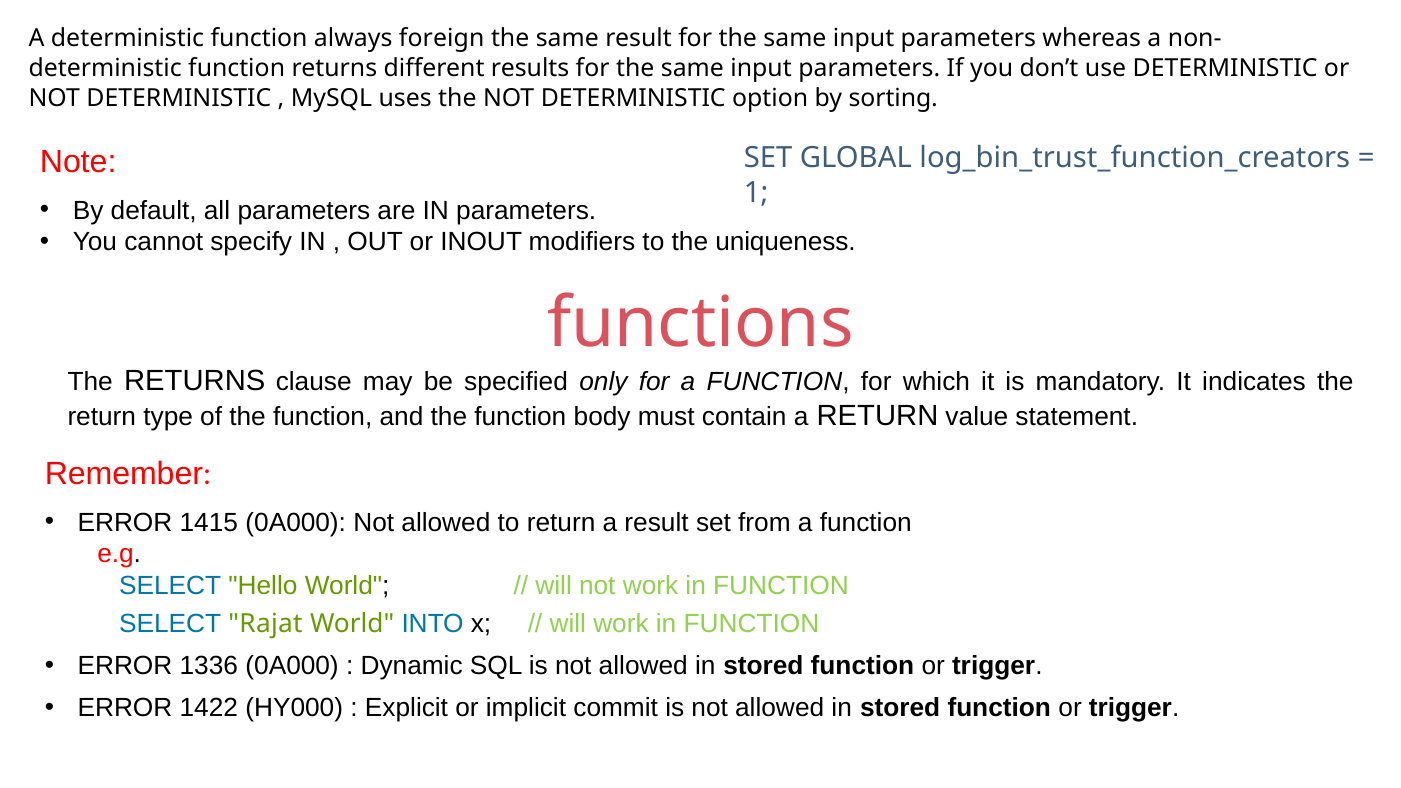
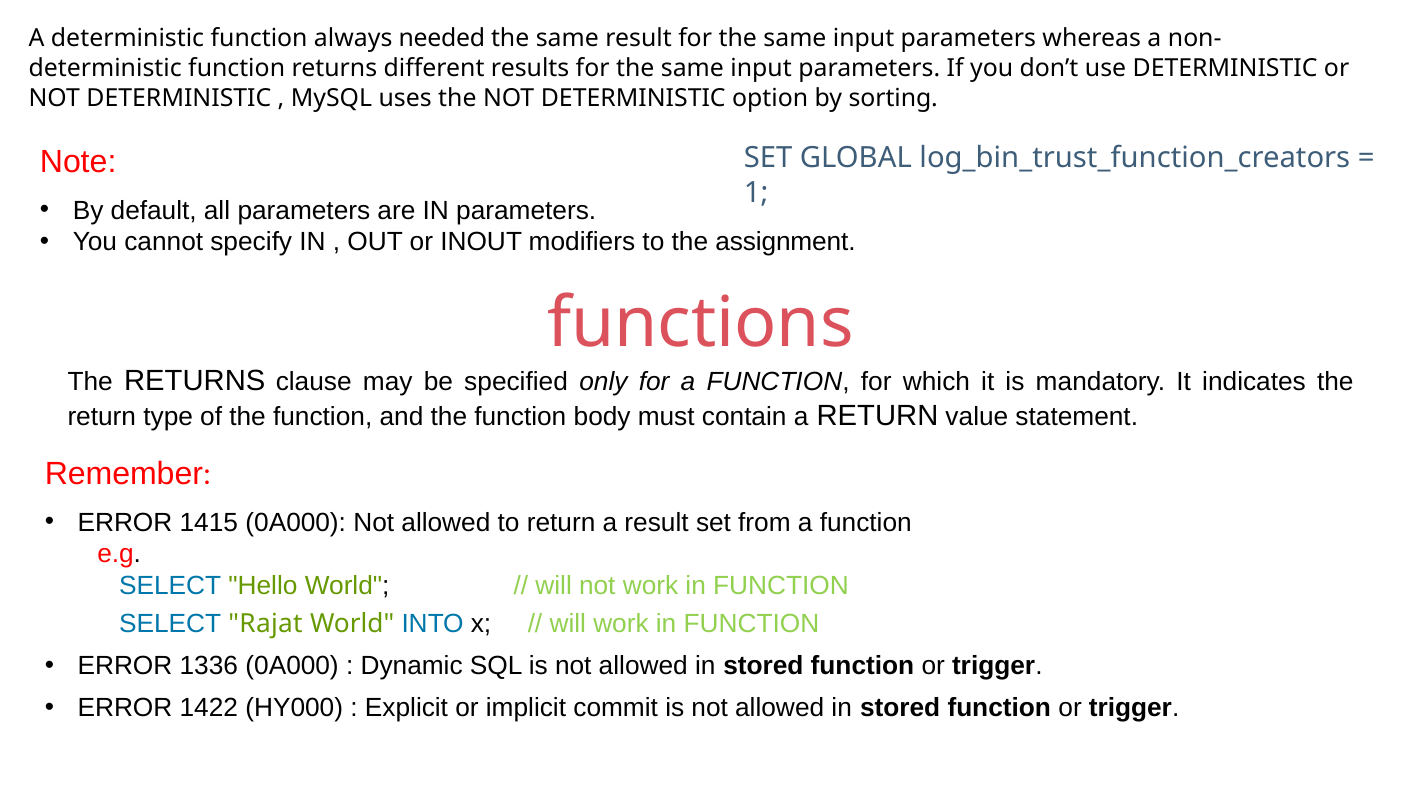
foreign: foreign -> needed (442, 39)
uniqueness: uniqueness -> assignment (785, 242)
